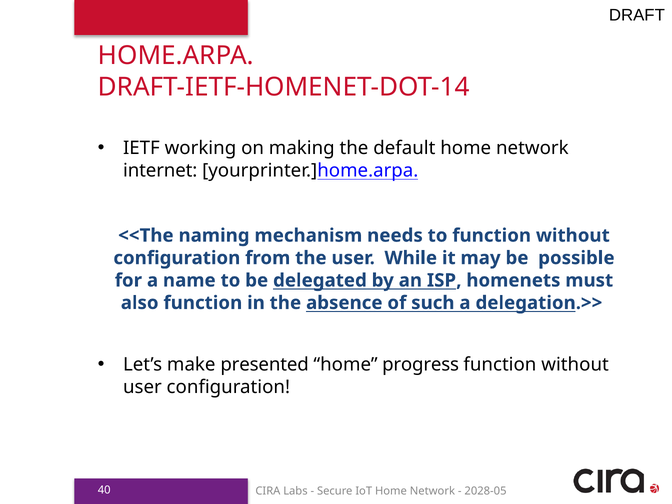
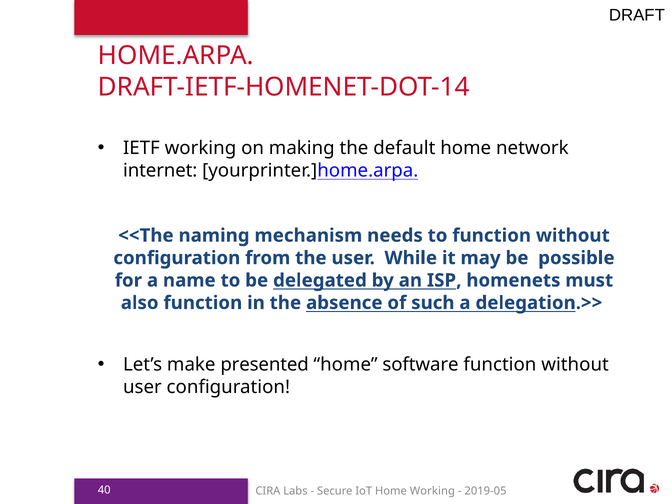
progress: progress -> software (421, 365)
IoT Home Network: Network -> Working (432, 491)
2028-05: 2028-05 -> 2019-05 (486, 491)
